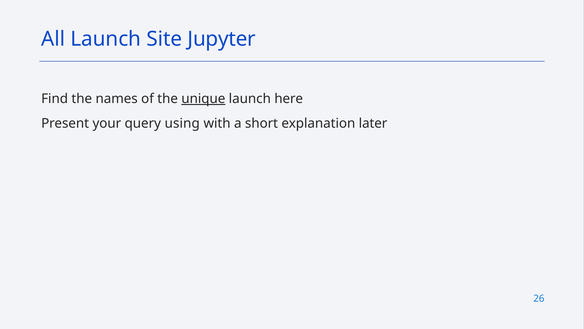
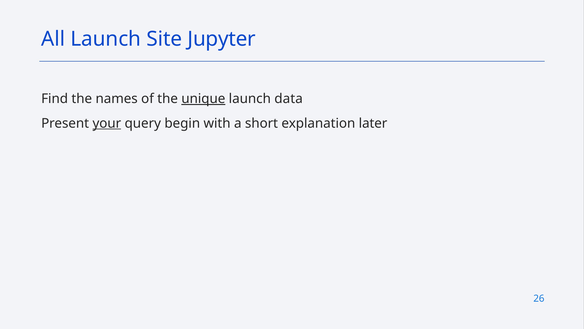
here: here -> data (289, 99)
your underline: none -> present (107, 123)
using: using -> begin (182, 123)
